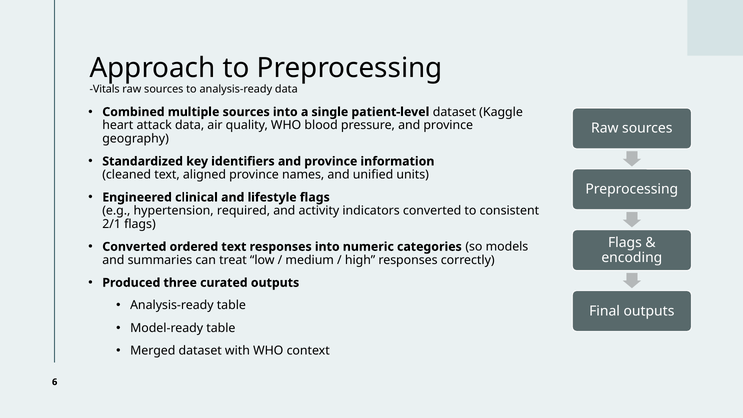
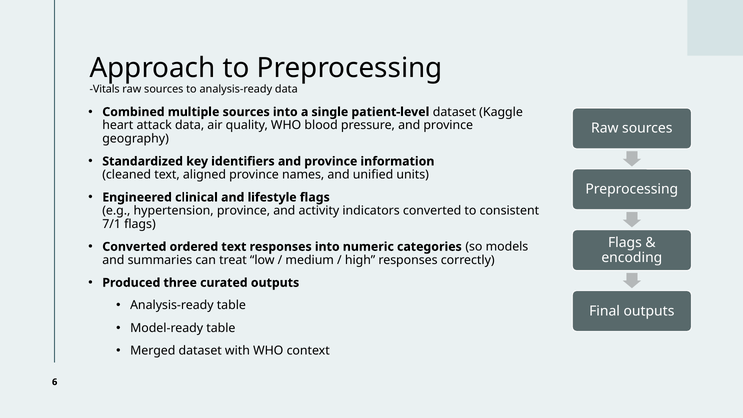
hypertension required: required -> province (243, 211)
2/1: 2/1 -> 7/1 (112, 224)
